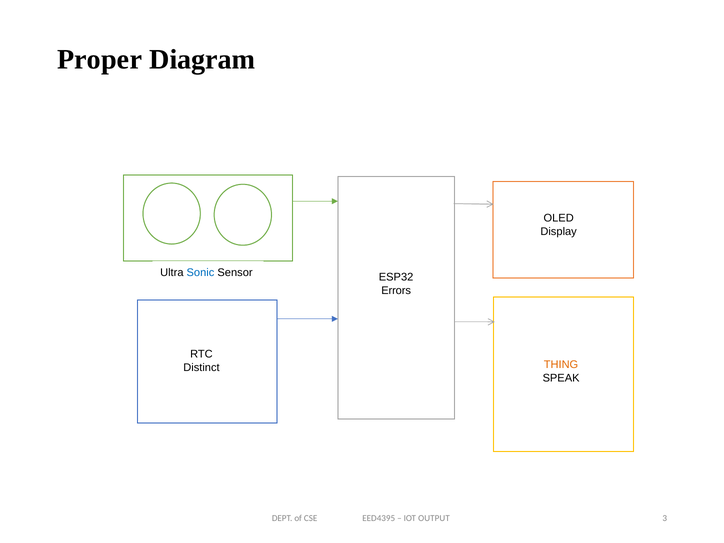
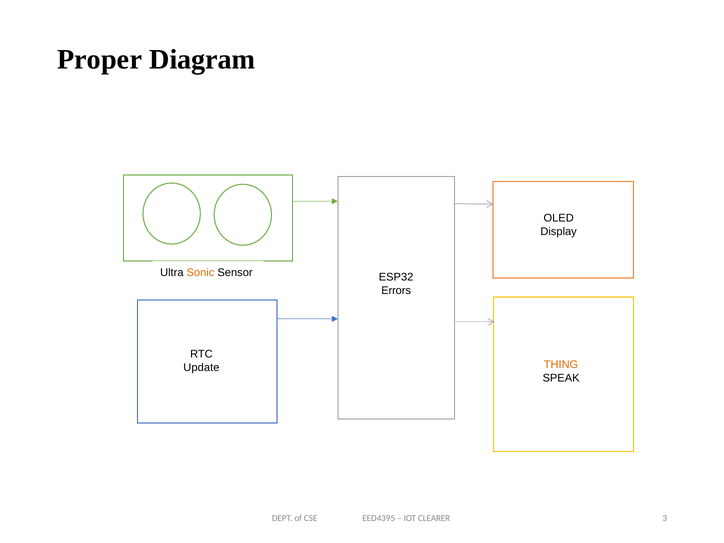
Sonic colour: blue -> orange (200, 273)
Distinct: Distinct -> Update (201, 368)
OUTPUT: OUTPUT -> CLEARER (434, 518)
